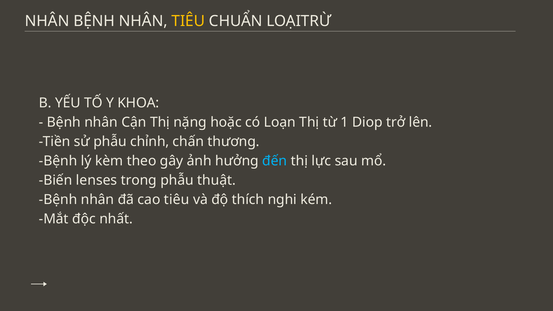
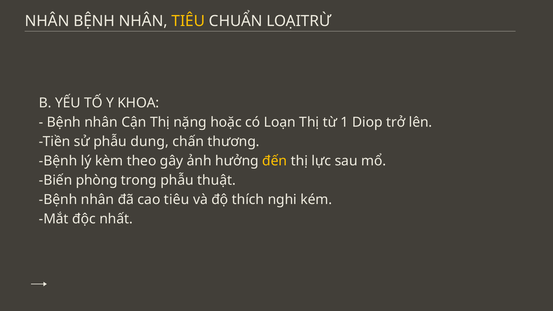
chỉnh: chỉnh -> dung (150, 142)
đến colour: light blue -> yellow (275, 161)
lenses: lenses -> phòng (97, 180)
